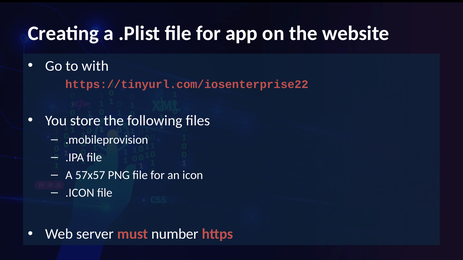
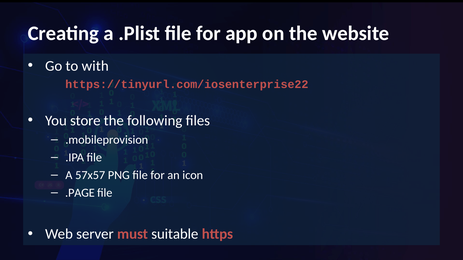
.ICON: .ICON -> .PAGE (80, 193)
number: number -> suitable (175, 234)
